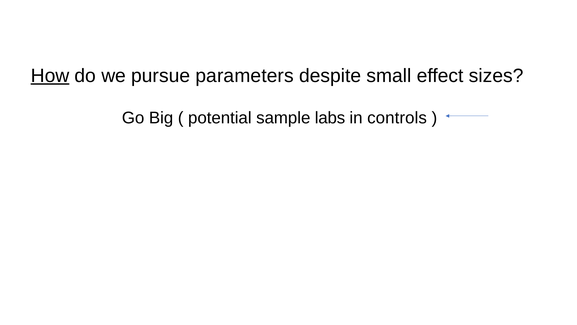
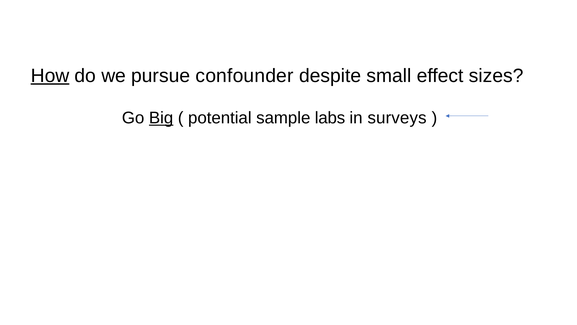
parameters: parameters -> confounder (245, 76)
Big underline: none -> present (161, 118)
controls: controls -> surveys (397, 118)
